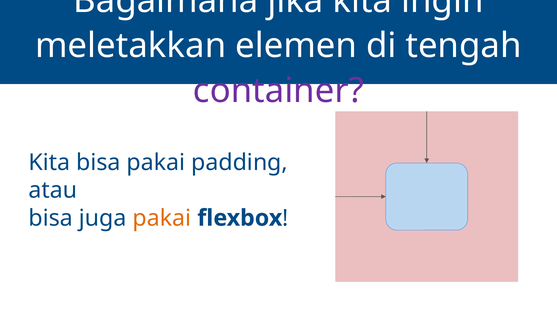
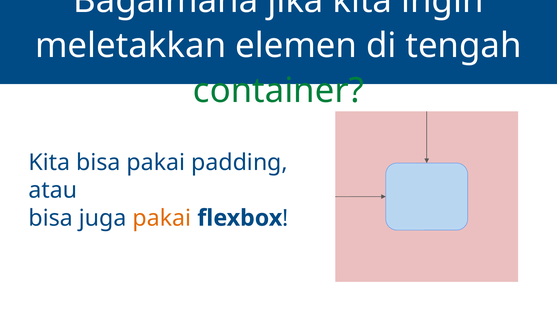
container colour: purple -> green (278, 91)
